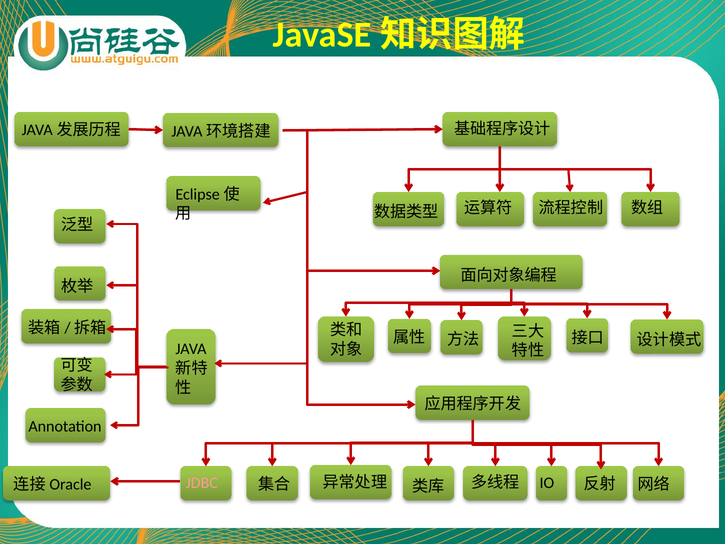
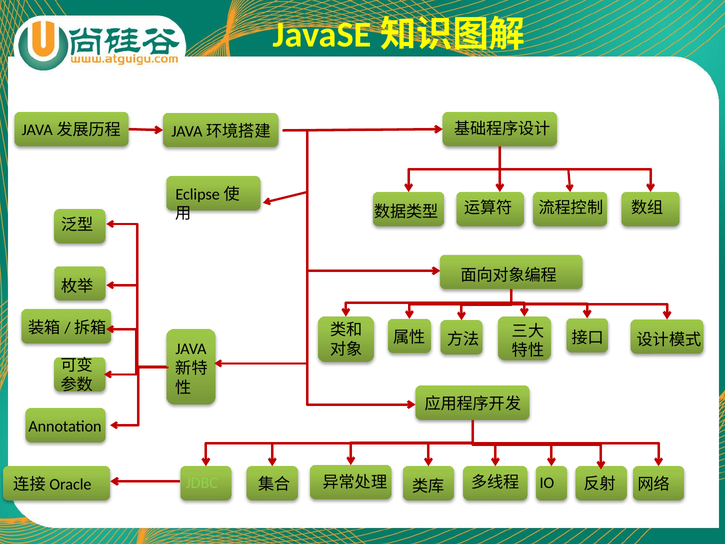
JDBC colour: pink -> light green (202, 483)
